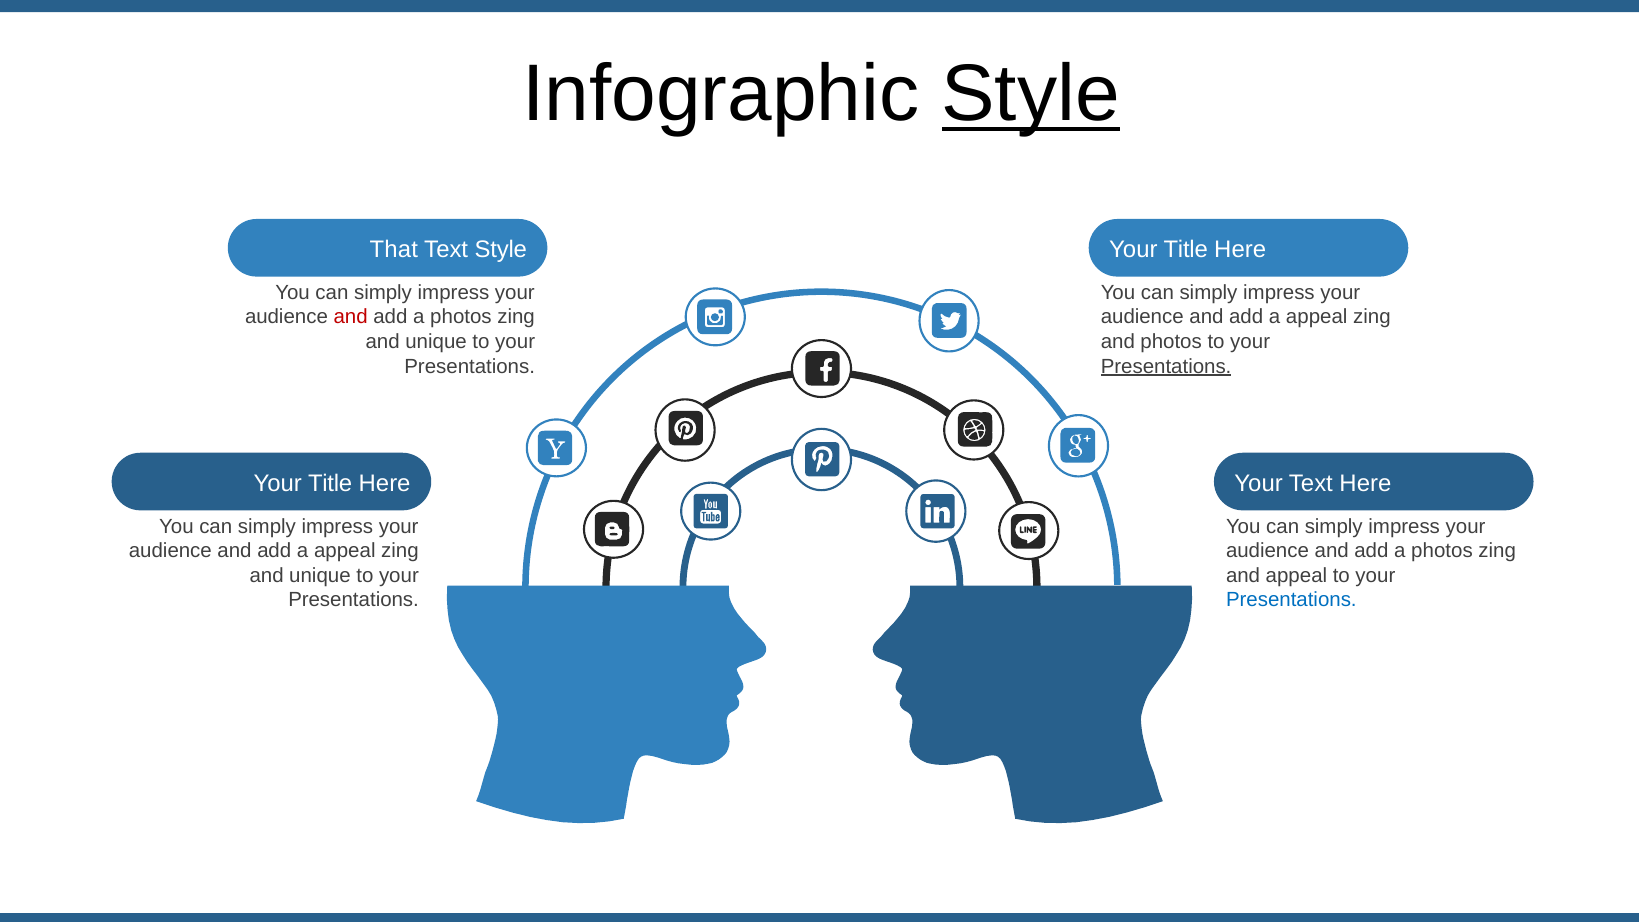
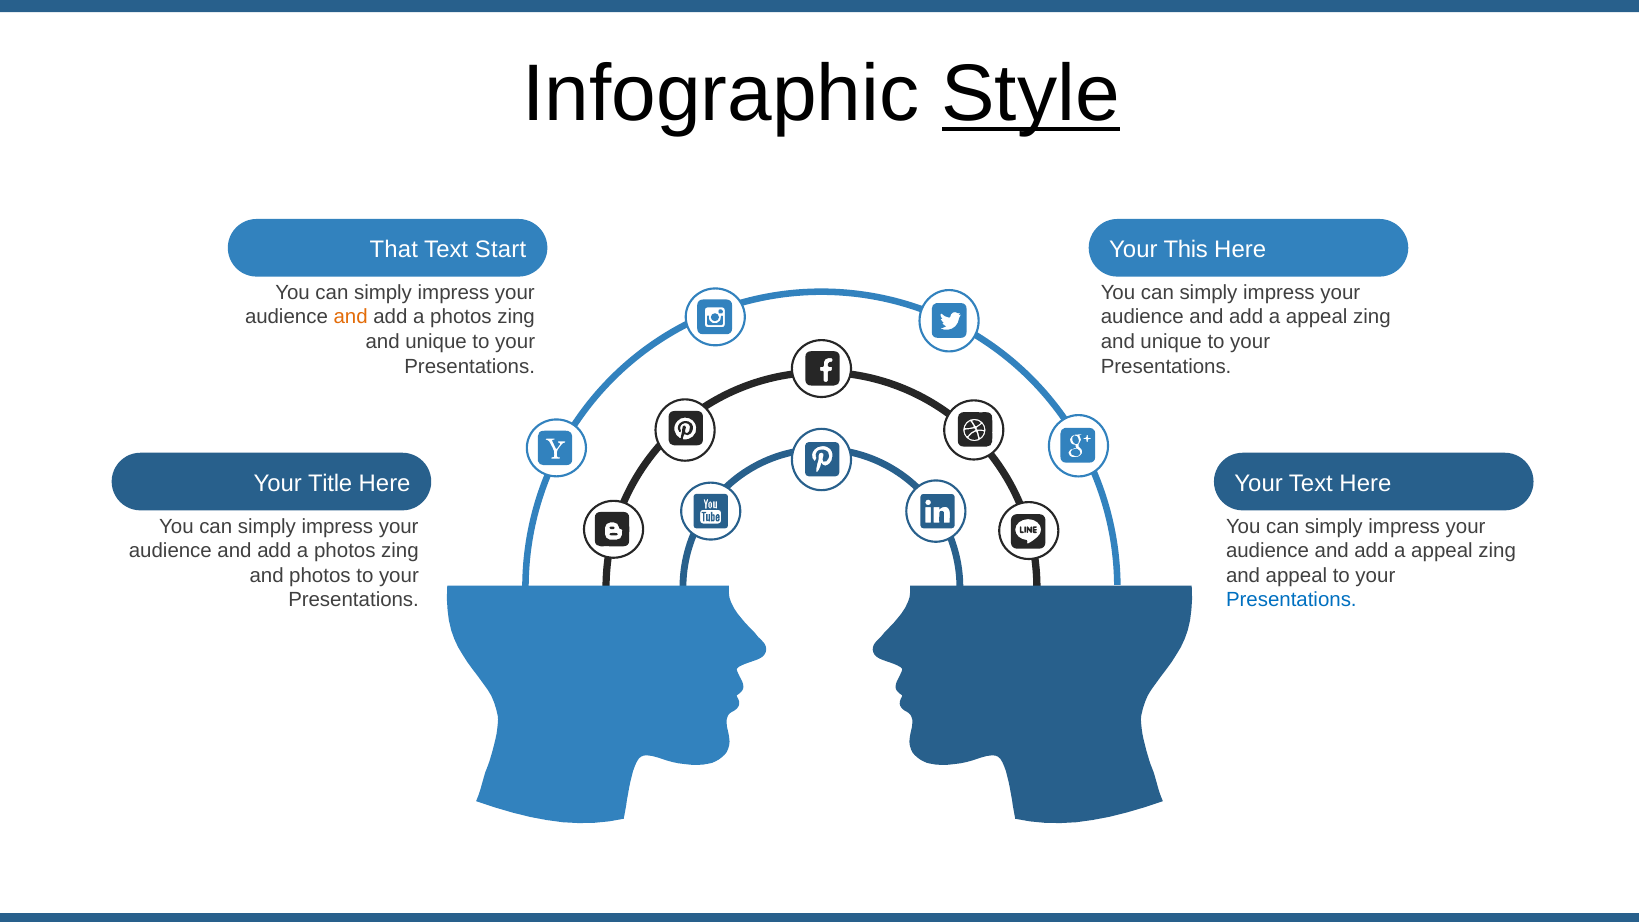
Text Style: Style -> Start (501, 249)
Title: Title -> This (1186, 249)
and colour: red -> orange (351, 317)
photos: photos -> unique (1171, 342)
Presentations underline: present -> none (1166, 366)
appeal: appeal -> photos (345, 551)
photos: photos -> appeal (1442, 551)
unique: unique -> photos (320, 575)
